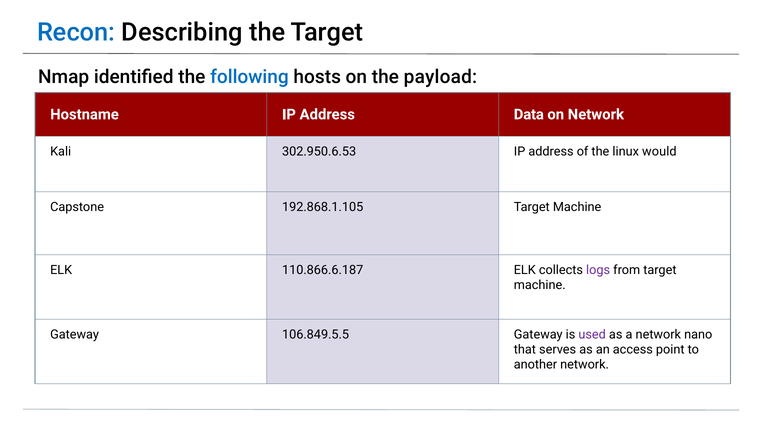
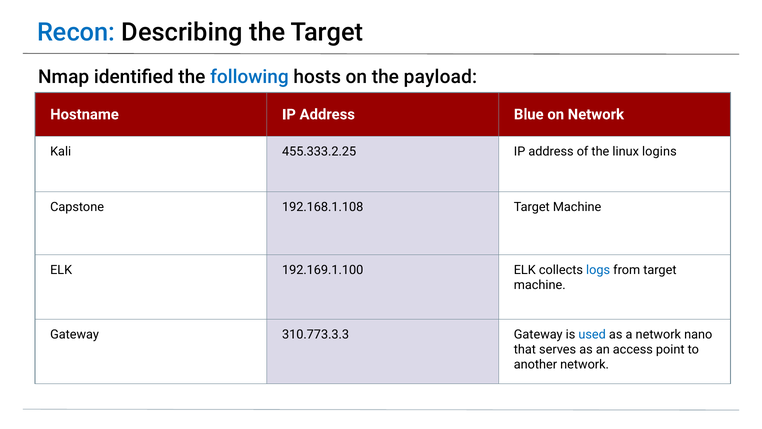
Data: Data -> Blue (529, 114)
302.950.6.53: 302.950.6.53 -> 455.333.2.25 (319, 151)
would: would -> logins (659, 151)
192.868.1.105: 192.868.1.105 -> 192.168.1.108 (323, 207)
110.866.6.187: 110.866.6.187 -> 192.169.1.100 (323, 270)
logs colour: purple -> blue (598, 270)
106.849.5.5: 106.849.5.5 -> 310.773.3.3 (316, 334)
used colour: purple -> blue (592, 334)
